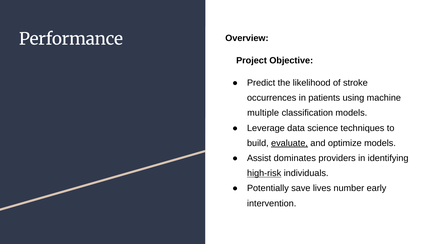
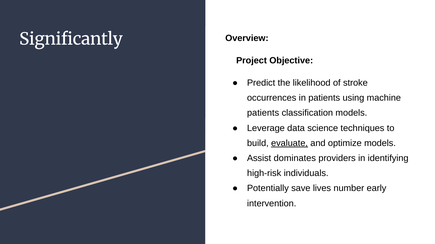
Performance: Performance -> Significantly (71, 39)
multiple: multiple -> patients (263, 113)
high-risk underline: present -> none (264, 174)
